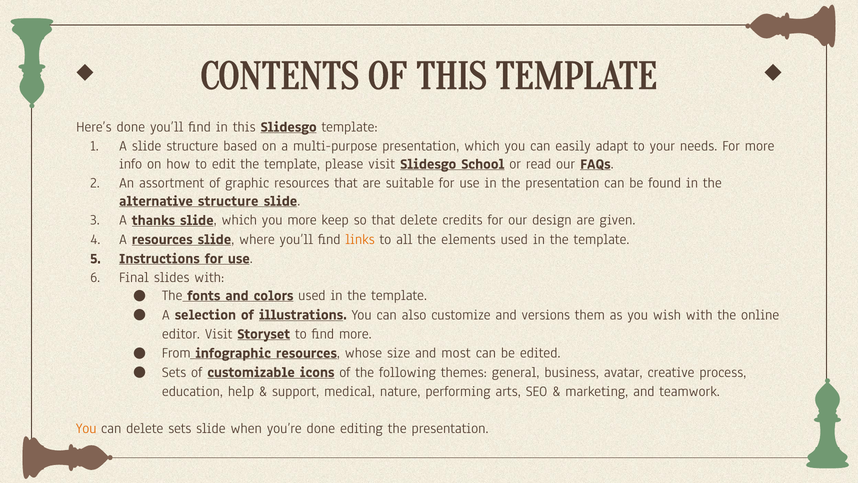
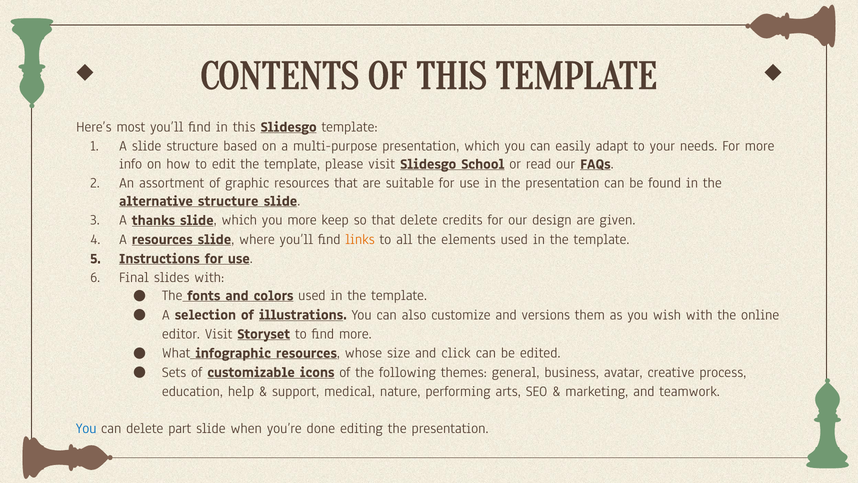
Here’s done: done -> most (131, 127)
From: From -> What (176, 353)
most: most -> click (456, 353)
You colour: orange -> blue (86, 428)
delete sets: sets -> part (180, 428)
